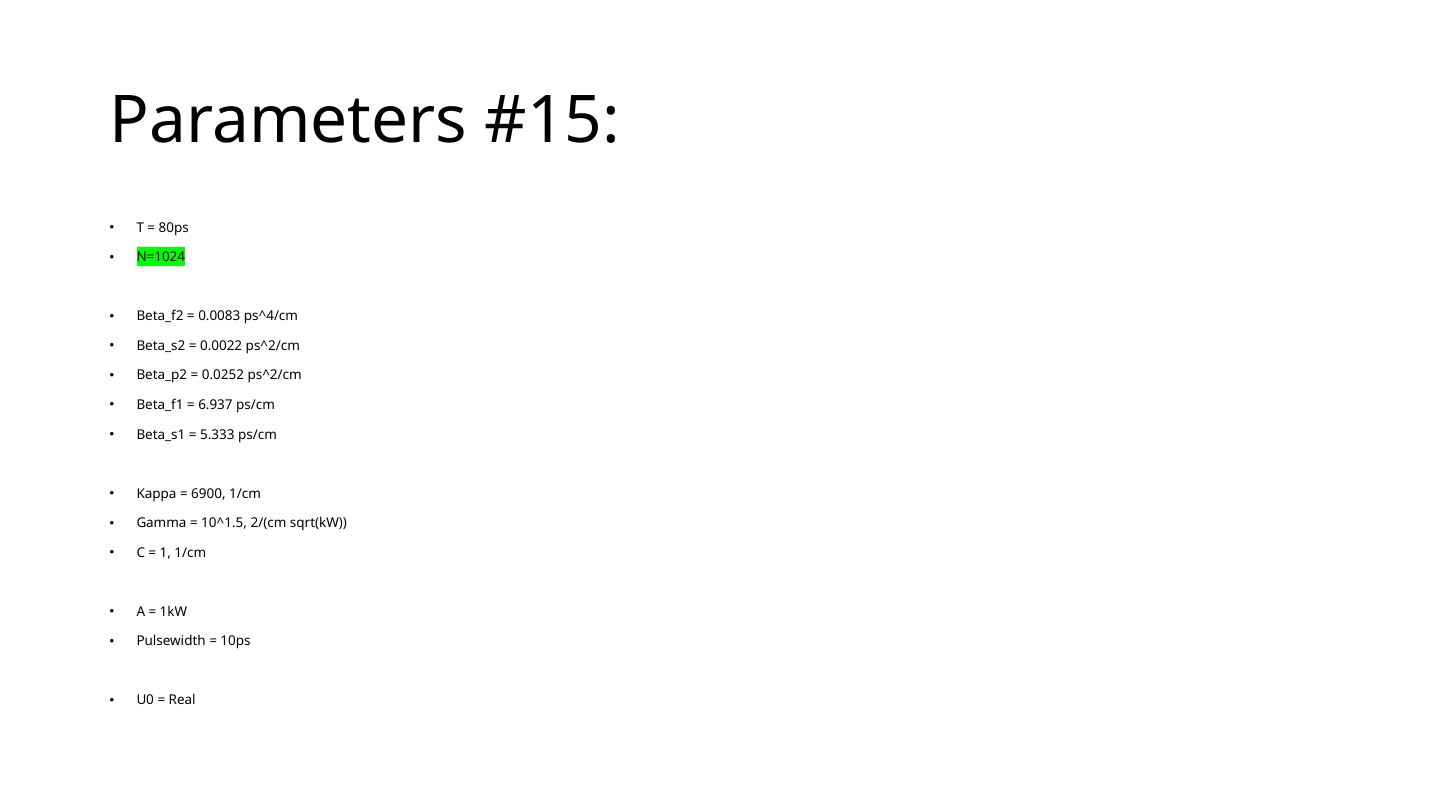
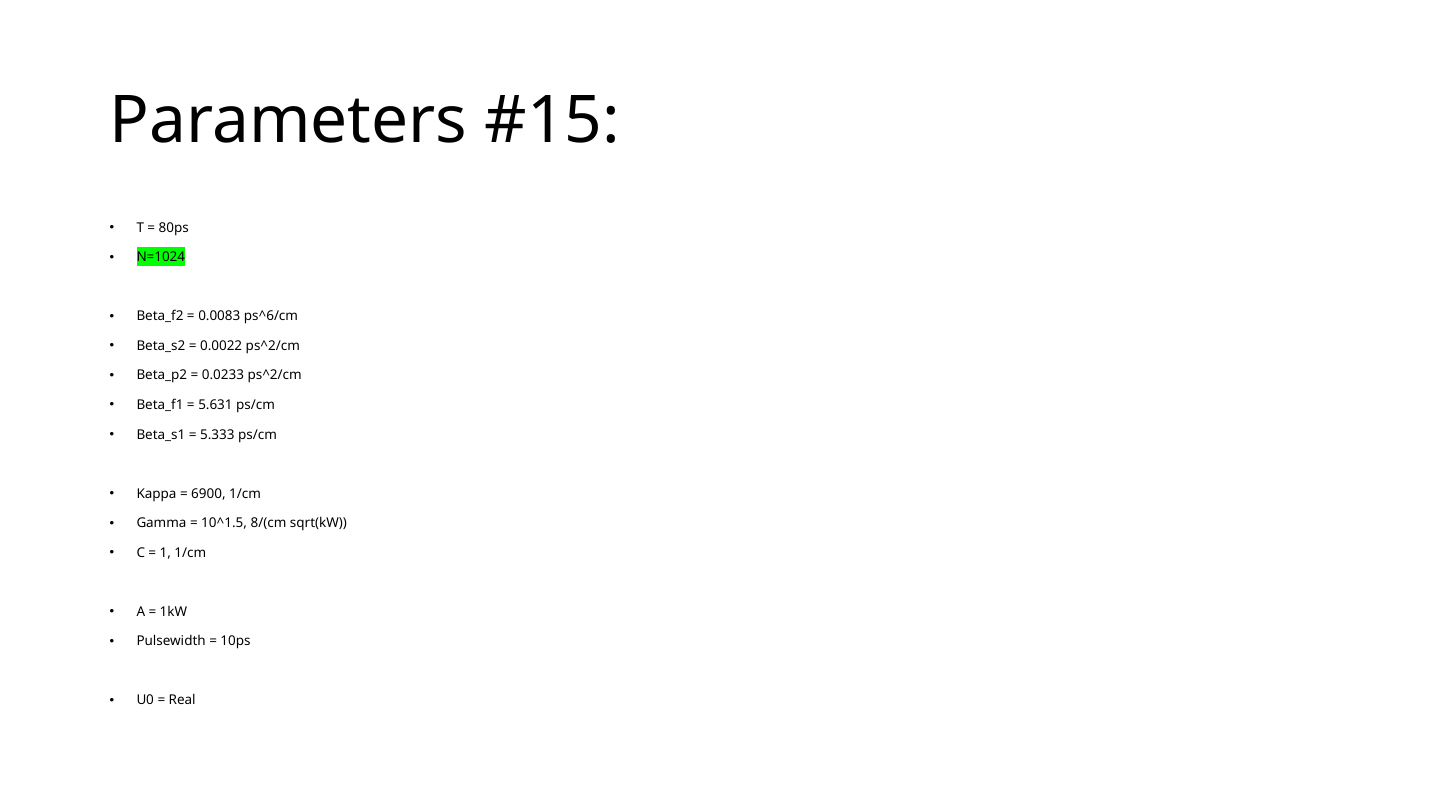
ps^4/cm: ps^4/cm -> ps^6/cm (271, 316)
0.0252: 0.0252 -> 0.0233 (223, 376)
6.937: 6.937 -> 5.631 (215, 405)
2/(cm: 2/(cm -> 8/(cm (269, 523)
